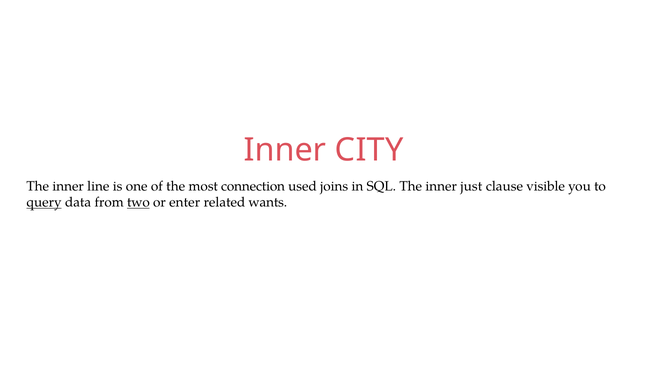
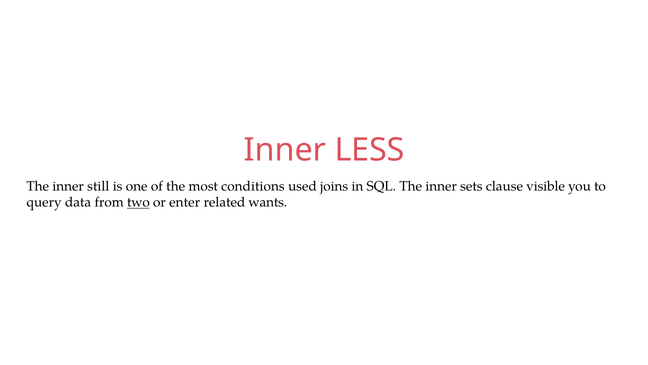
CITY: CITY -> LESS (370, 150)
line: line -> still (98, 186)
connection: connection -> conditions (253, 186)
just: just -> sets (471, 186)
query underline: present -> none (44, 202)
